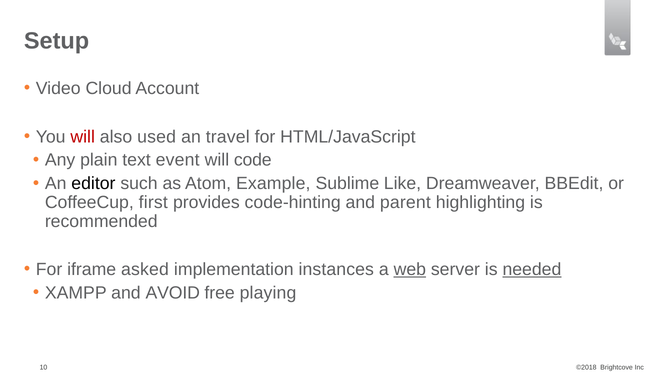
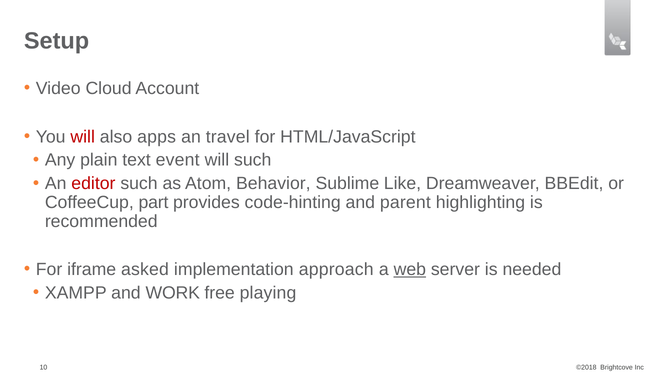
used: used -> apps (157, 137)
will code: code -> such (253, 160)
editor colour: black -> red (93, 184)
Example: Example -> Behavior (273, 184)
first: first -> part (153, 203)
instances: instances -> approach (336, 270)
needed underline: present -> none (532, 270)
AVOID: AVOID -> WORK (173, 293)
